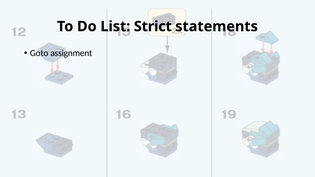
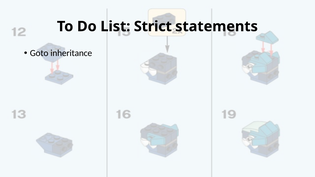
assignment: assignment -> inheritance (71, 53)
